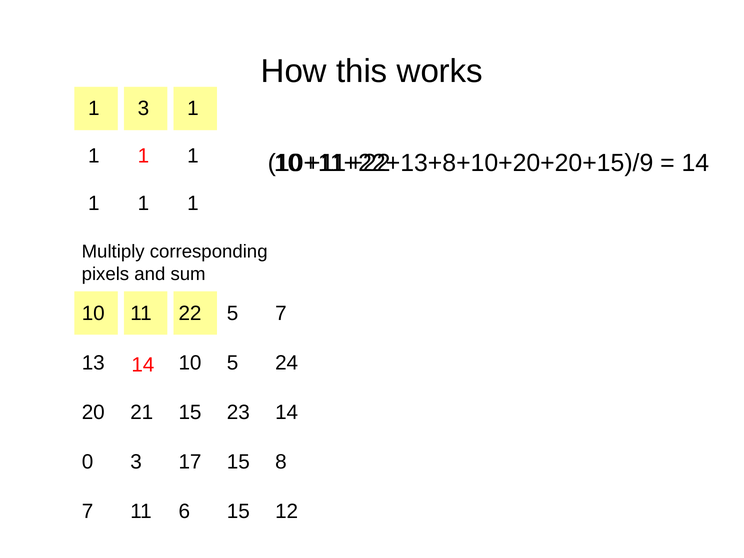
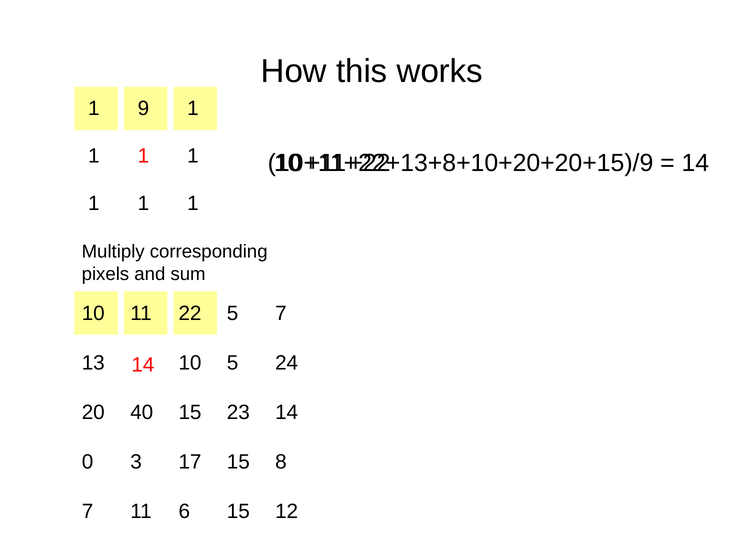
1 3: 3 -> 9 (143, 109)
21: 21 -> 40 (142, 412)
